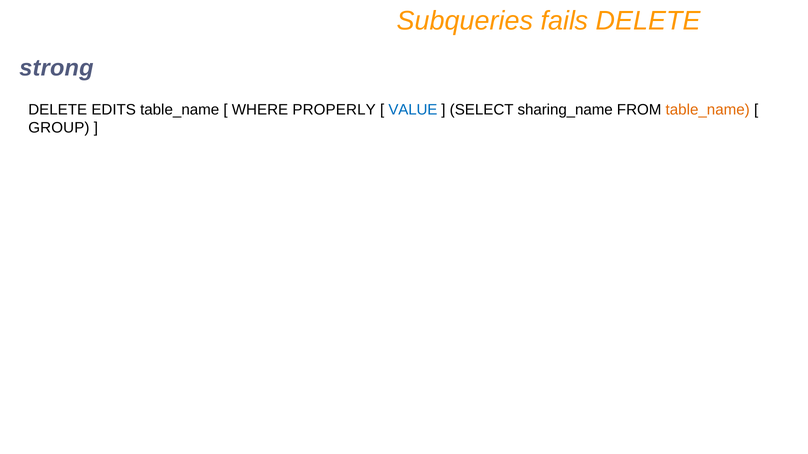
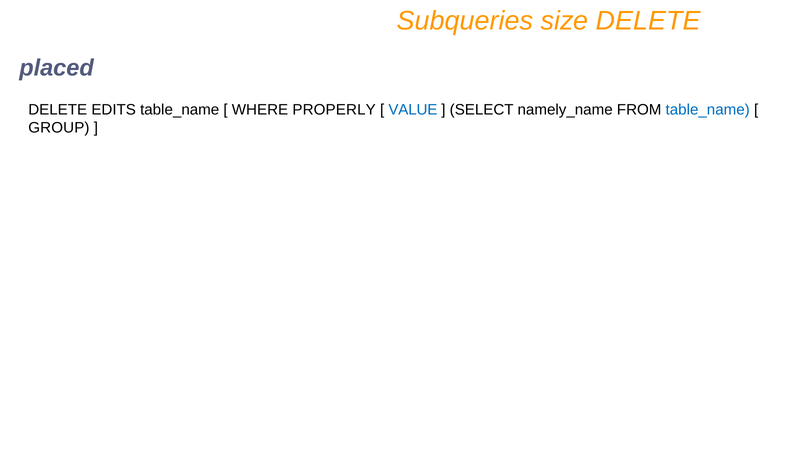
fails: fails -> size (565, 21)
strong: strong -> placed (57, 68)
sharing_name: sharing_name -> namely_name (565, 110)
table_name colour: orange -> blue (708, 110)
